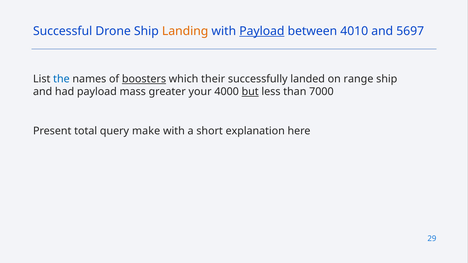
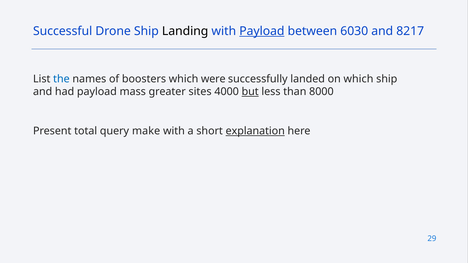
Landing colour: orange -> black (185, 31)
4010: 4010 -> 6030 (354, 31)
5697: 5697 -> 8217 (410, 31)
boosters underline: present -> none (144, 79)
their: their -> were (213, 79)
on range: range -> which (358, 79)
your: your -> sites (200, 92)
7000: 7000 -> 8000 (321, 92)
explanation underline: none -> present (255, 131)
